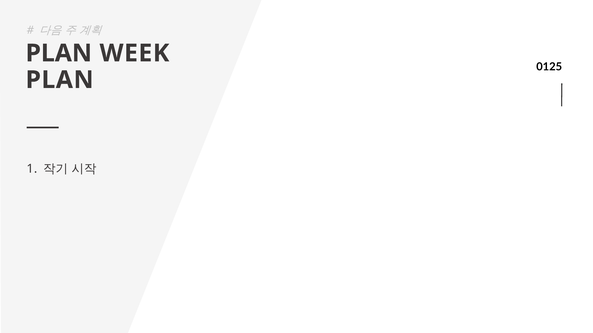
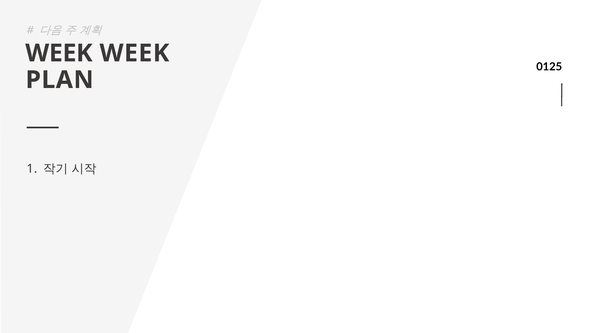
PLAN: PLAN -> WEEK (59, 53)
